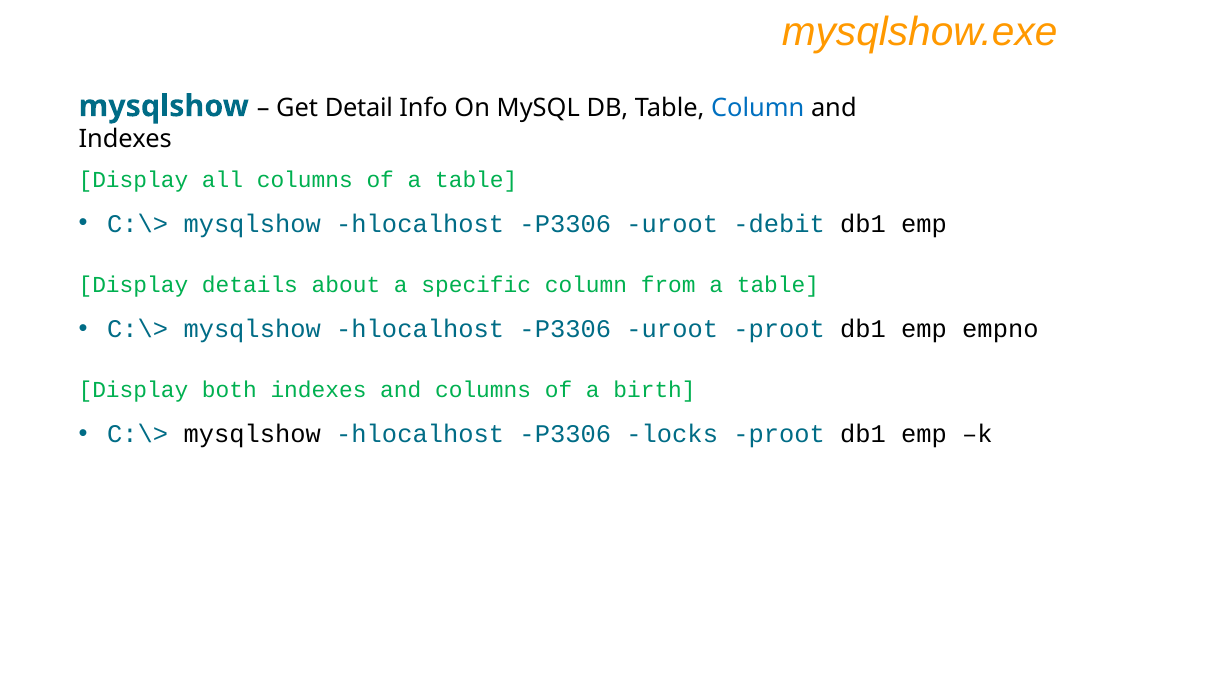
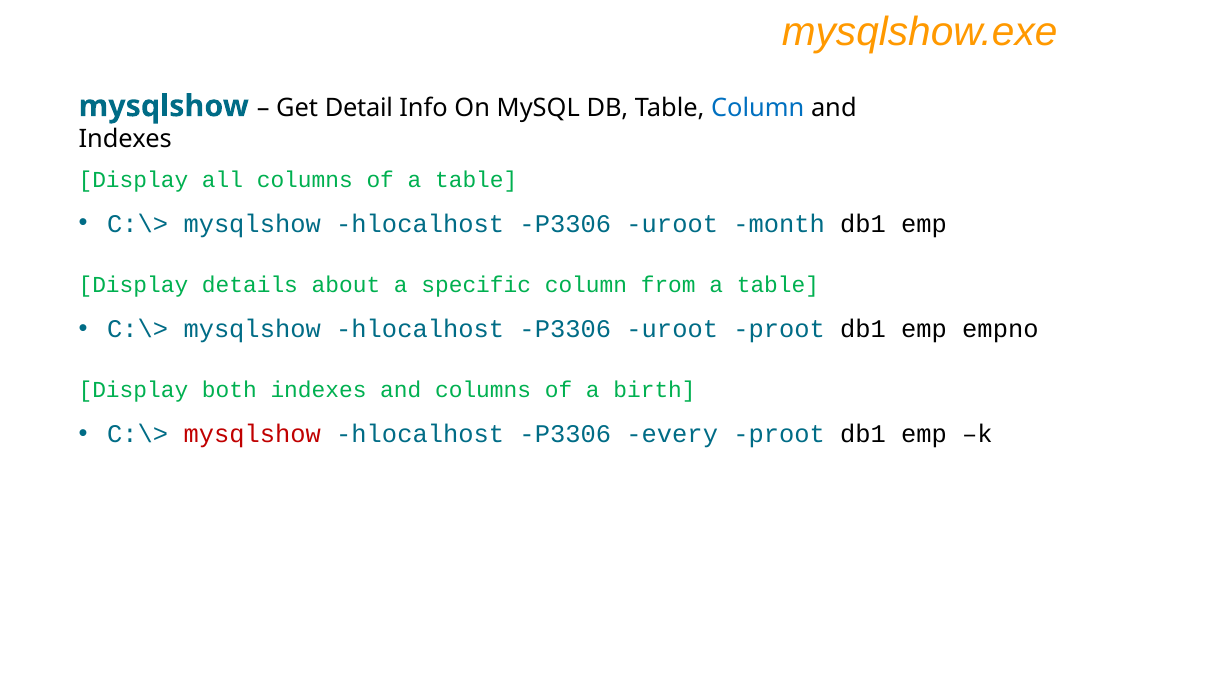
debit: debit -> month (779, 224)
mysqlshow colour: black -> red (252, 434)
locks: locks -> every (672, 434)
